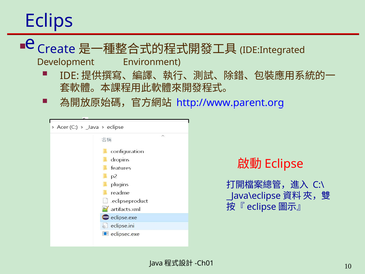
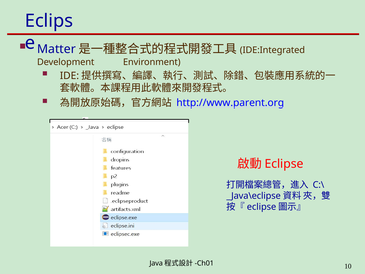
Create: Create -> Matter (56, 49)
